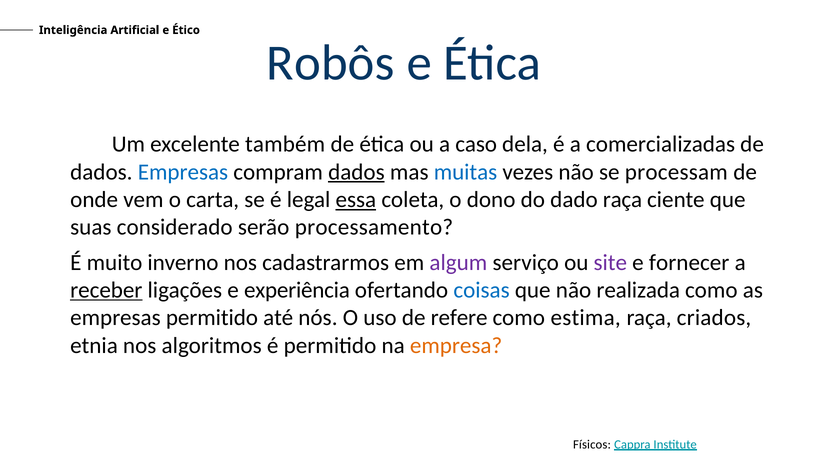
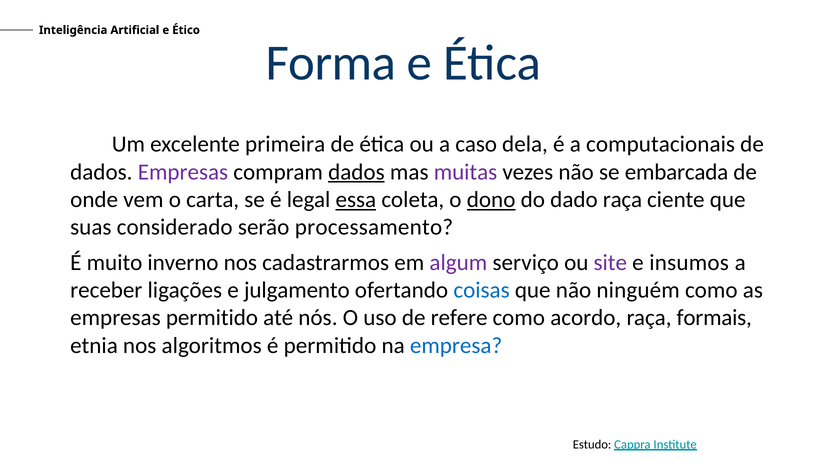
Robôs: Robôs -> Forma (331, 63)
também: também -> primeira (285, 144)
comercializadas: comercializadas -> computacionais (661, 144)
Empresas colour: blue -> purple (183, 172)
muitas colour: blue -> purple (465, 172)
processam: processam -> embarcada (677, 172)
dono underline: none -> present (491, 200)
fornecer: fornecer -> insumos (689, 263)
receber underline: present -> none (106, 290)
experiência: experiência -> julgamento (297, 290)
realizada: realizada -> ninguém (638, 290)
estima: estima -> acordo (586, 318)
criados: criados -> formais (714, 318)
empresa colour: orange -> blue (456, 346)
Físicos: Físicos -> Estudo (592, 445)
